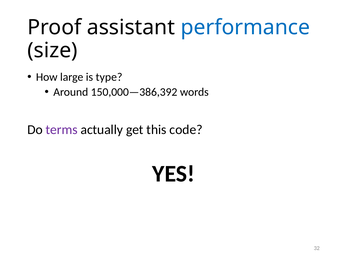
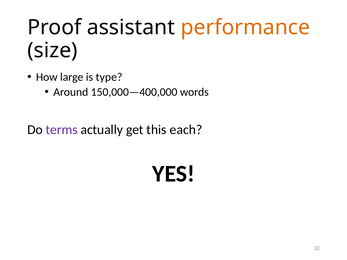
performance colour: blue -> orange (245, 27)
150,000—386,392: 150,000—386,392 -> 150,000—400,000 (134, 92)
code: code -> each (186, 130)
